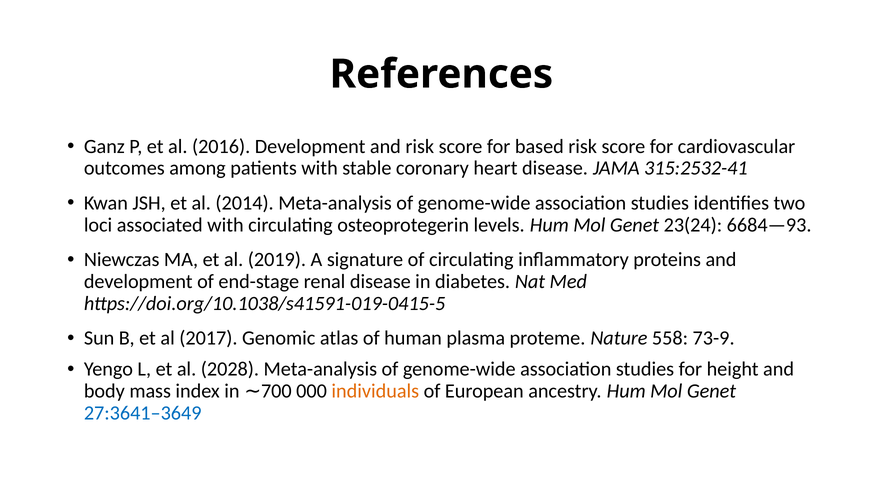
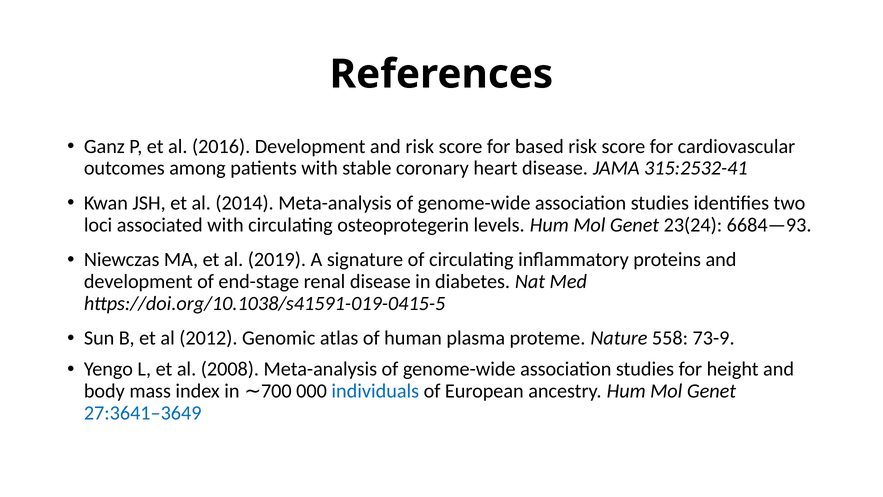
2017: 2017 -> 2012 (208, 338)
2028: 2028 -> 2008 (230, 369)
individuals colour: orange -> blue (375, 391)
